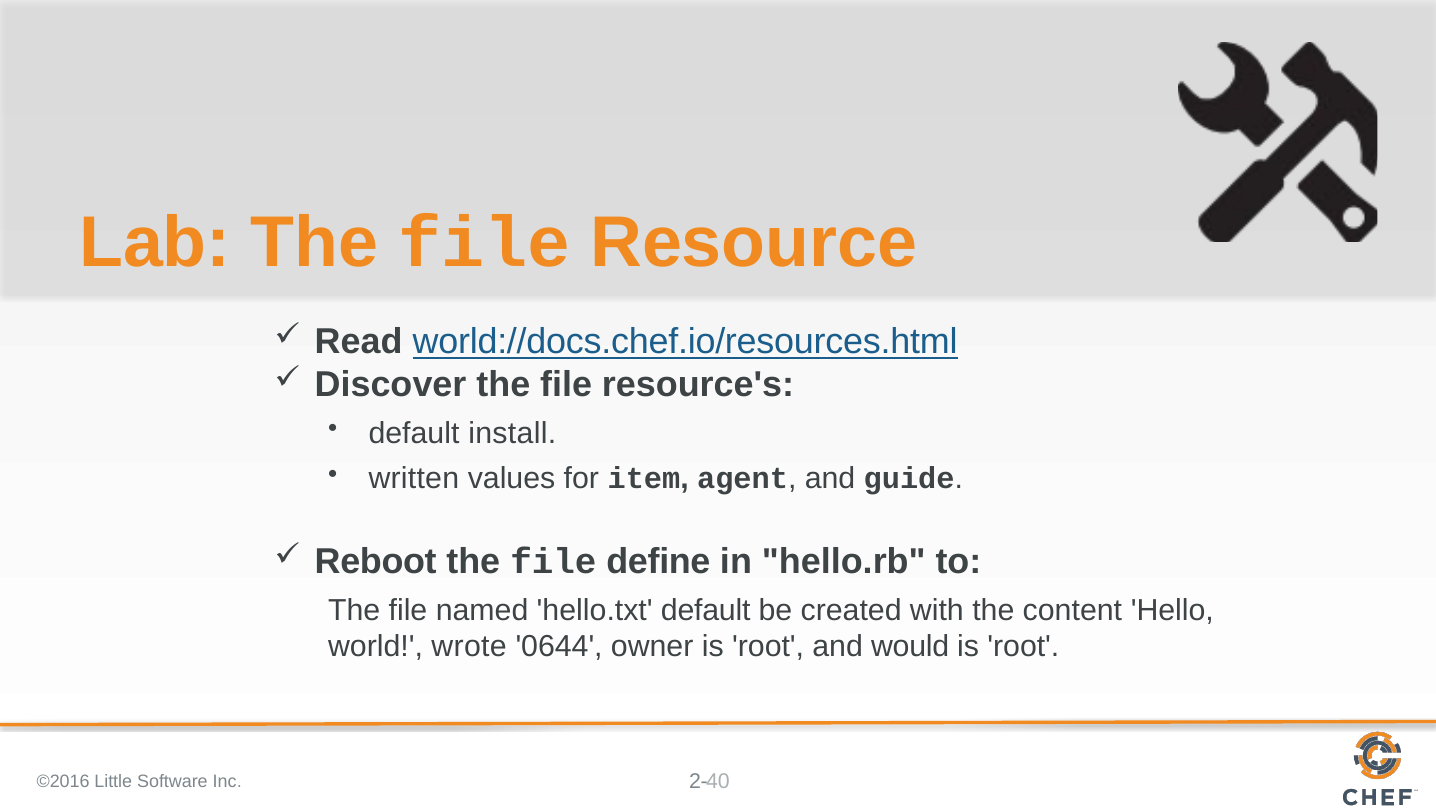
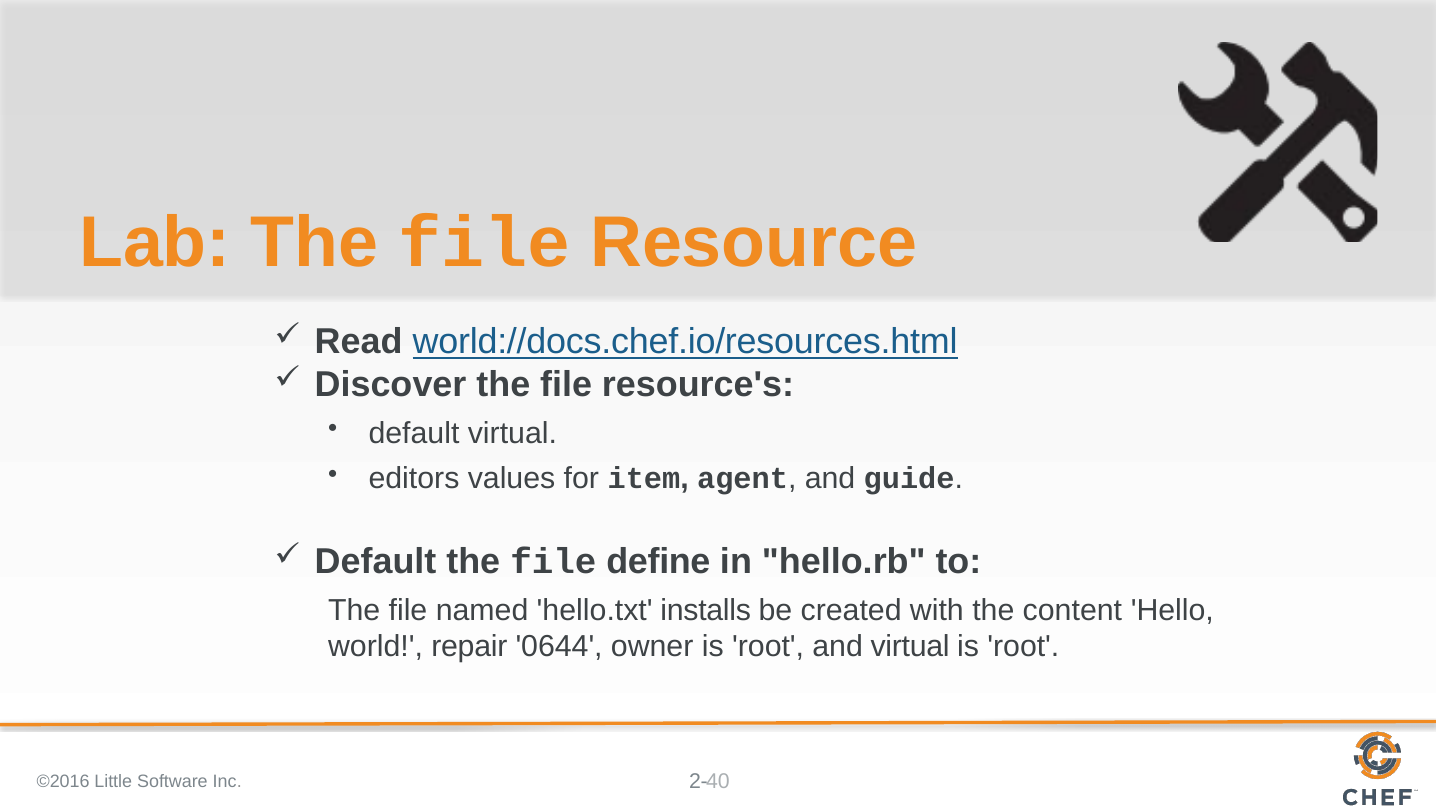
default install: install -> virtual (512, 433)
written: written -> editors (414, 479)
Reboot: Reboot -> Default (376, 562)
hello.txt default: default -> installs (706, 610)
wrote: wrote -> repair (469, 646)
and would: would -> virtual (910, 646)
